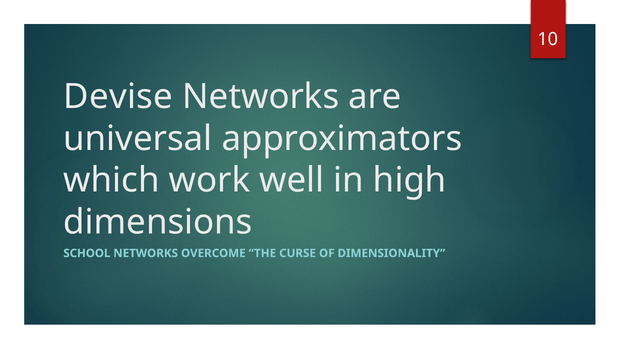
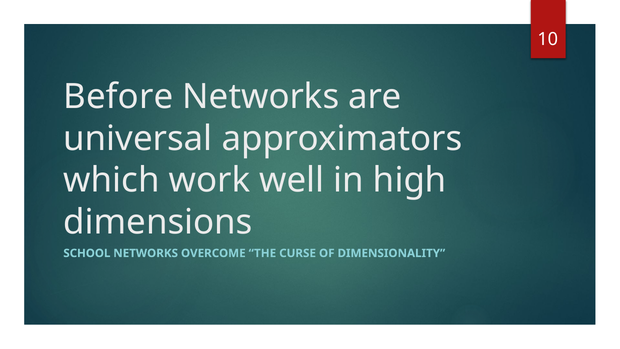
Devise: Devise -> Before (118, 97)
